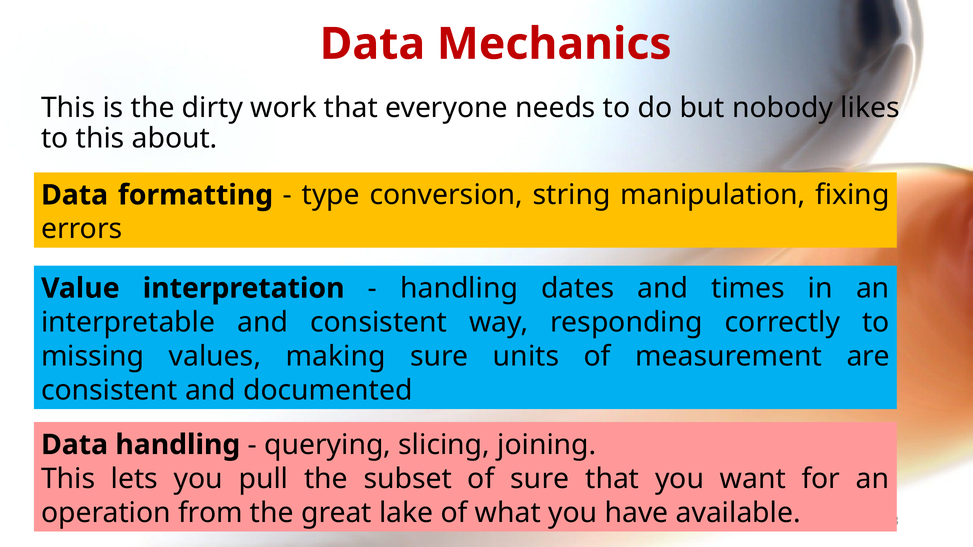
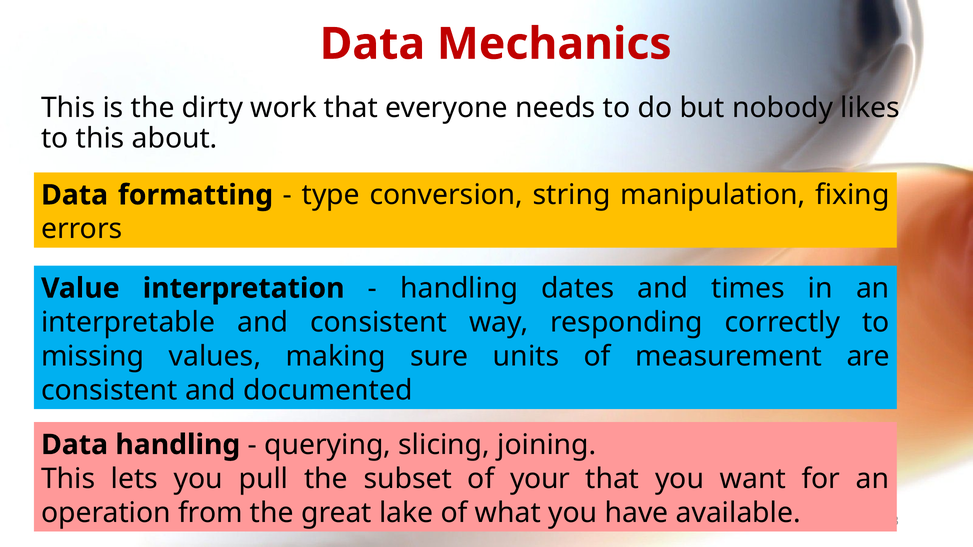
of sure: sure -> your (540, 479)
